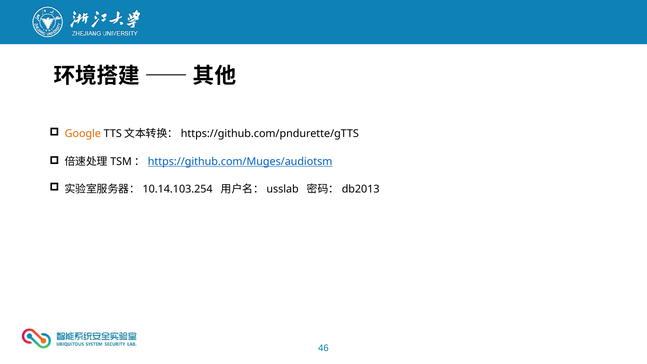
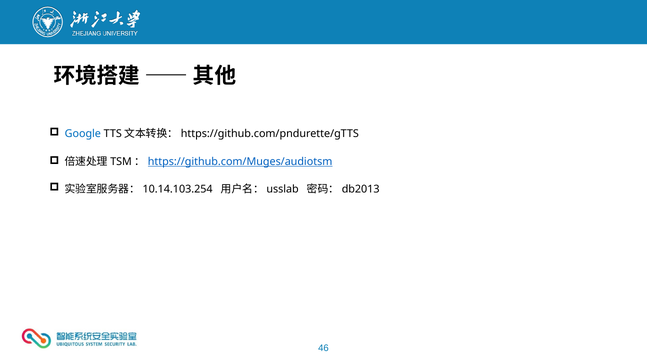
Google colour: orange -> blue (83, 134)
